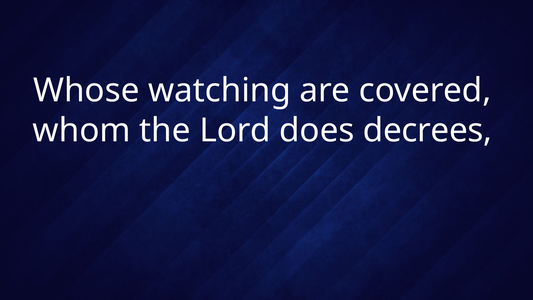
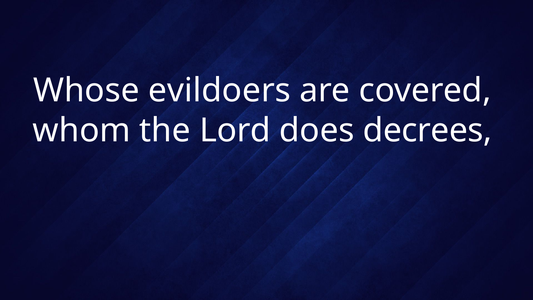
watching: watching -> evildoers (219, 91)
